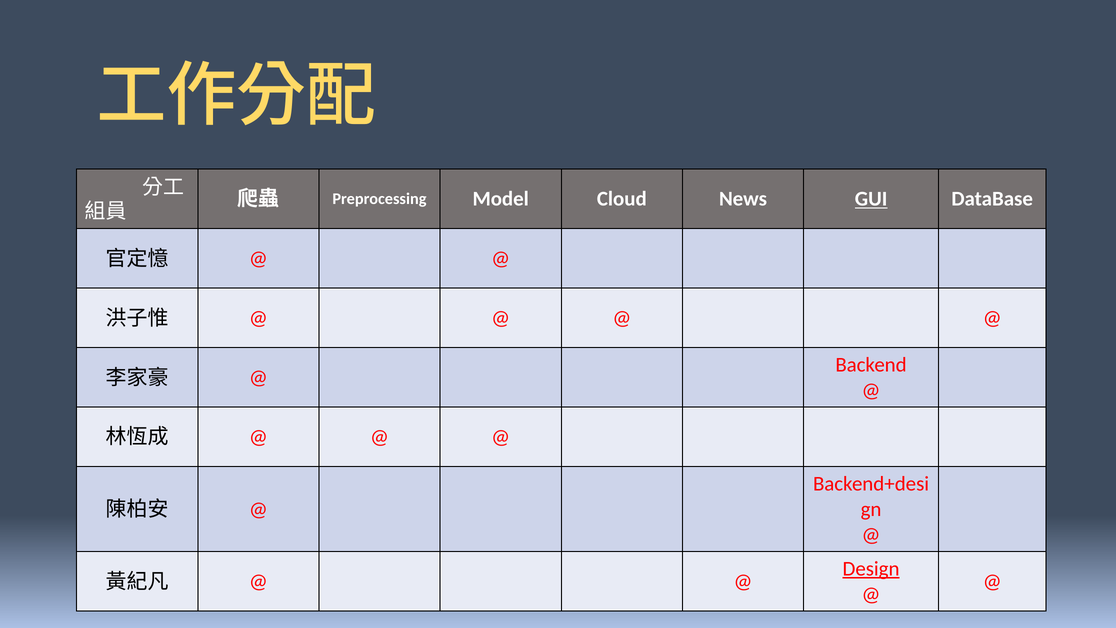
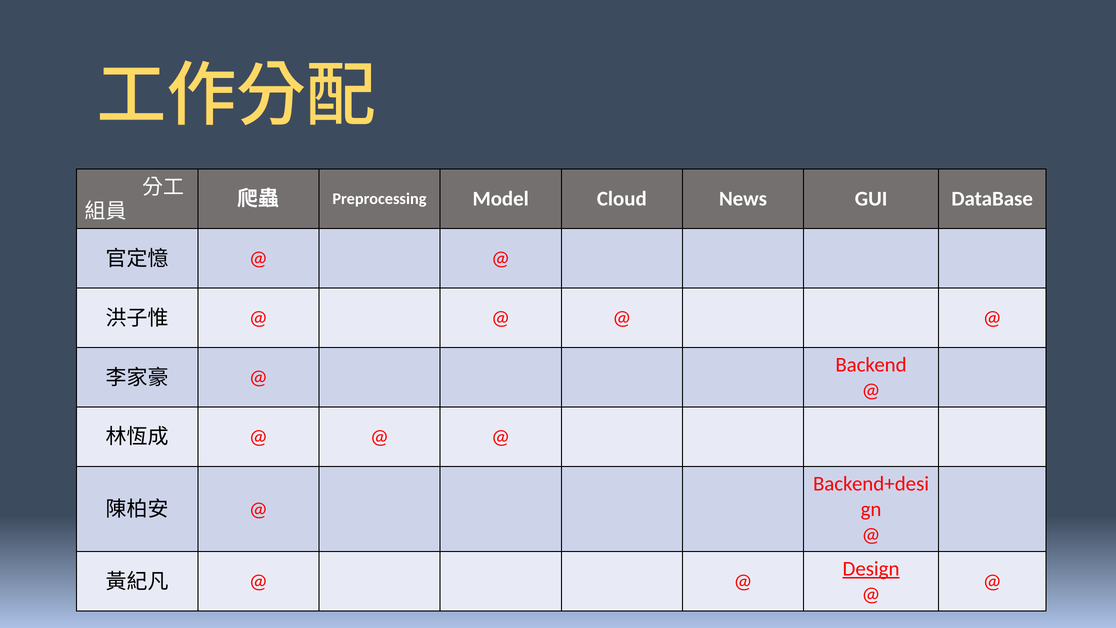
GUI underline: present -> none (871, 199)
